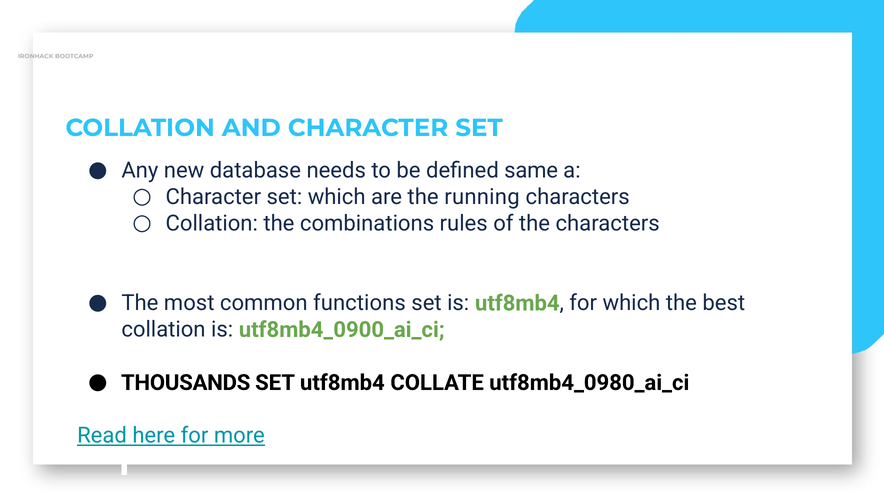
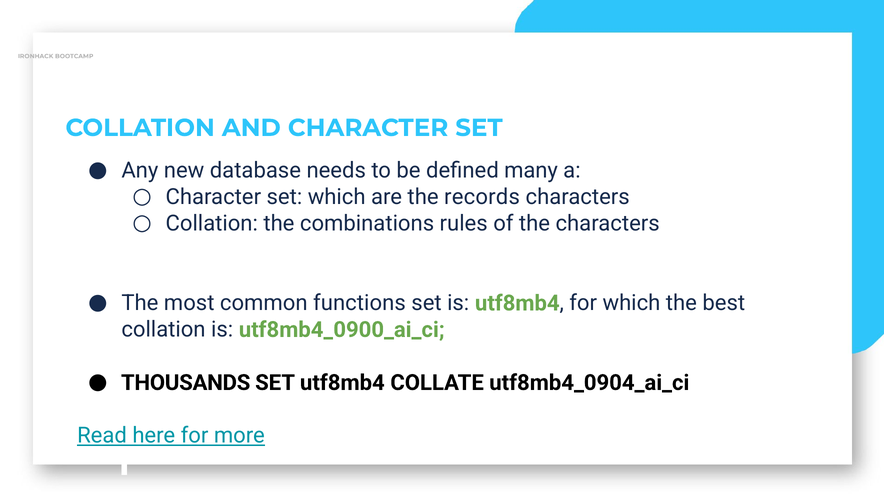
same: same -> many (531, 171)
running: running -> records (482, 197)
utf8mb4_0980_ai_ci: utf8mb4_0980_ai_ci -> utf8mb4_0904_ai_ci (589, 383)
